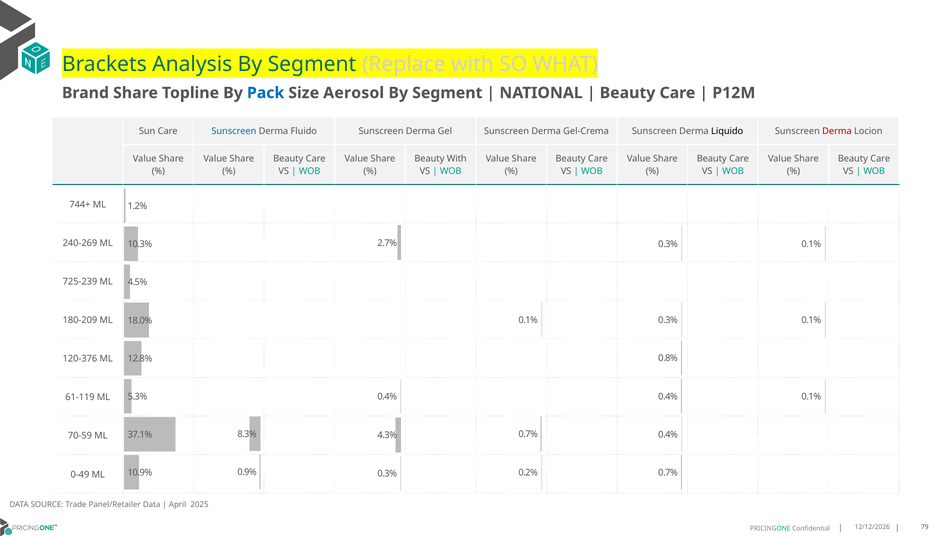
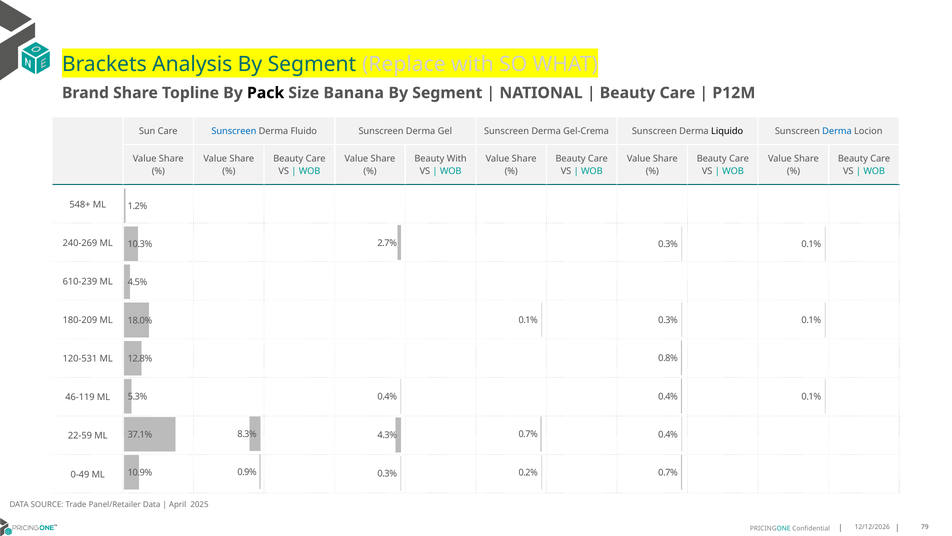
Pack colour: blue -> black (266, 93)
Aerosol: Aerosol -> Banana (354, 93)
Derma colour: red -> blue (837, 131)
744+: 744+ -> 548+ (80, 204)
725-239: 725-239 -> 610-239 (80, 281)
120-376: 120-376 -> 120-531 (80, 358)
61-119: 61-119 -> 46-119 (80, 397)
70-59: 70-59 -> 22-59 (80, 436)
